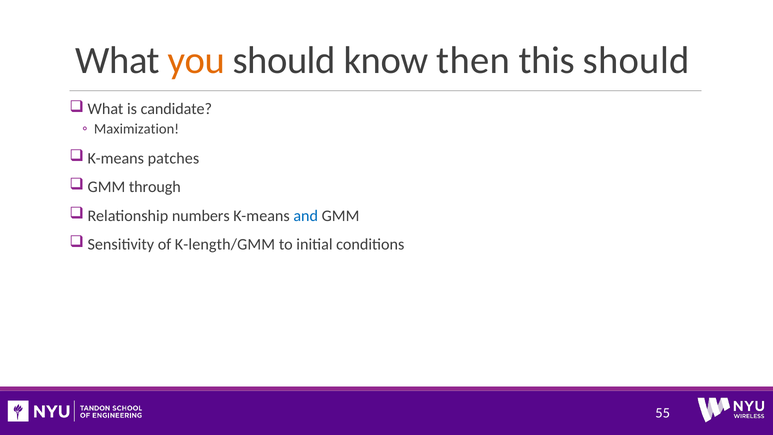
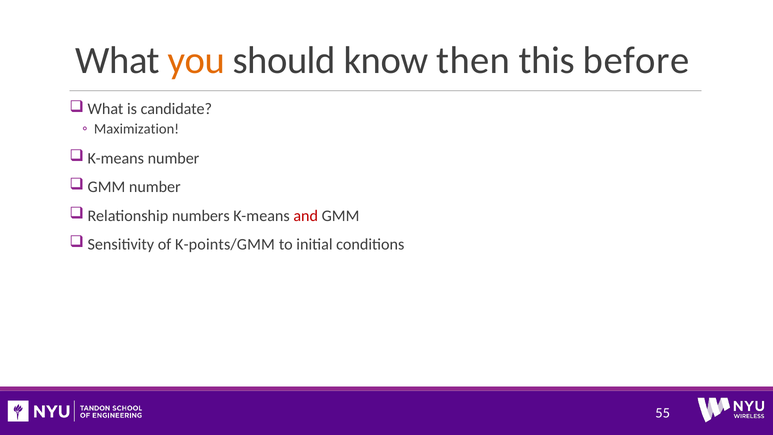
this should: should -> before (636, 61)
K-means patches: patches -> number (174, 158)
GMM through: through -> number (155, 187)
and colour: blue -> red (306, 216)
K-length/GMM: K-length/GMM -> K-points/GMM (225, 244)
